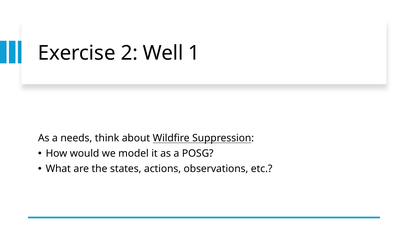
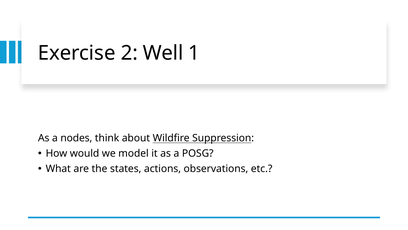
needs: needs -> nodes (76, 138)
